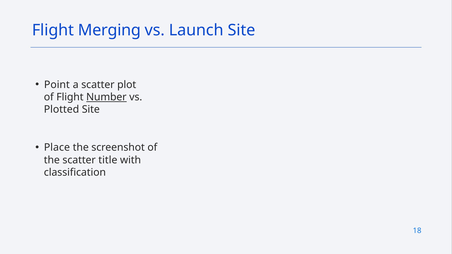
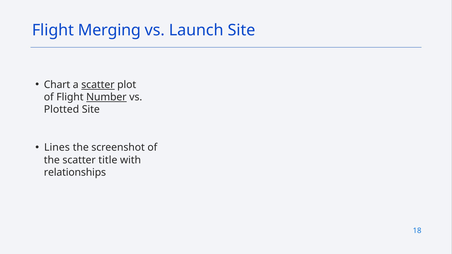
Point: Point -> Chart (57, 85)
scatter underline: none -> present (98, 85)
Place: Place -> Lines (57, 148)
classification: classification -> relationships (75, 173)
